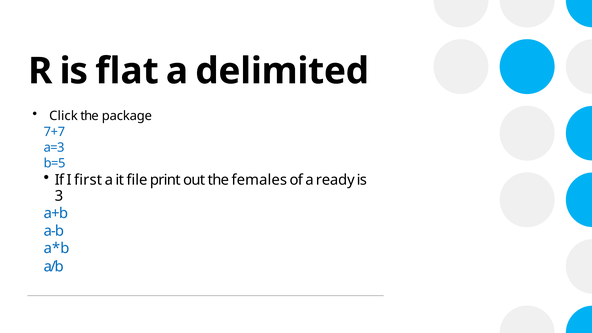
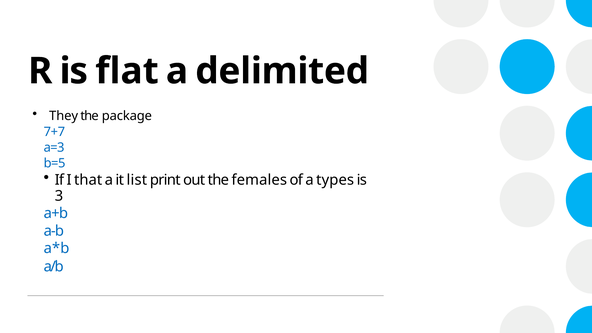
Click: Click -> They (64, 116)
first: first -> that (88, 180)
file: file -> list (137, 180)
ready: ready -> types (335, 180)
